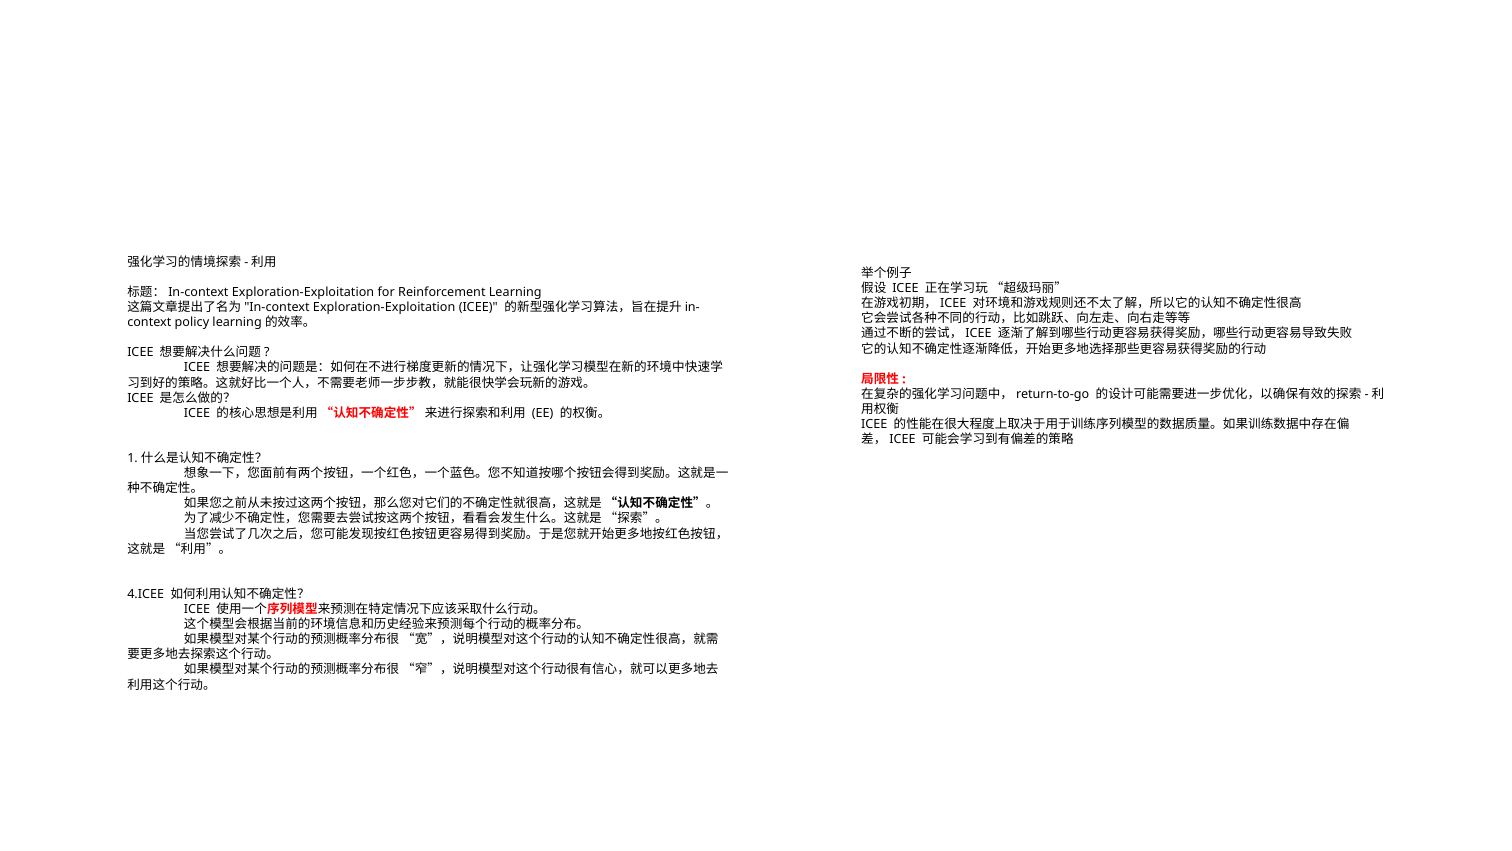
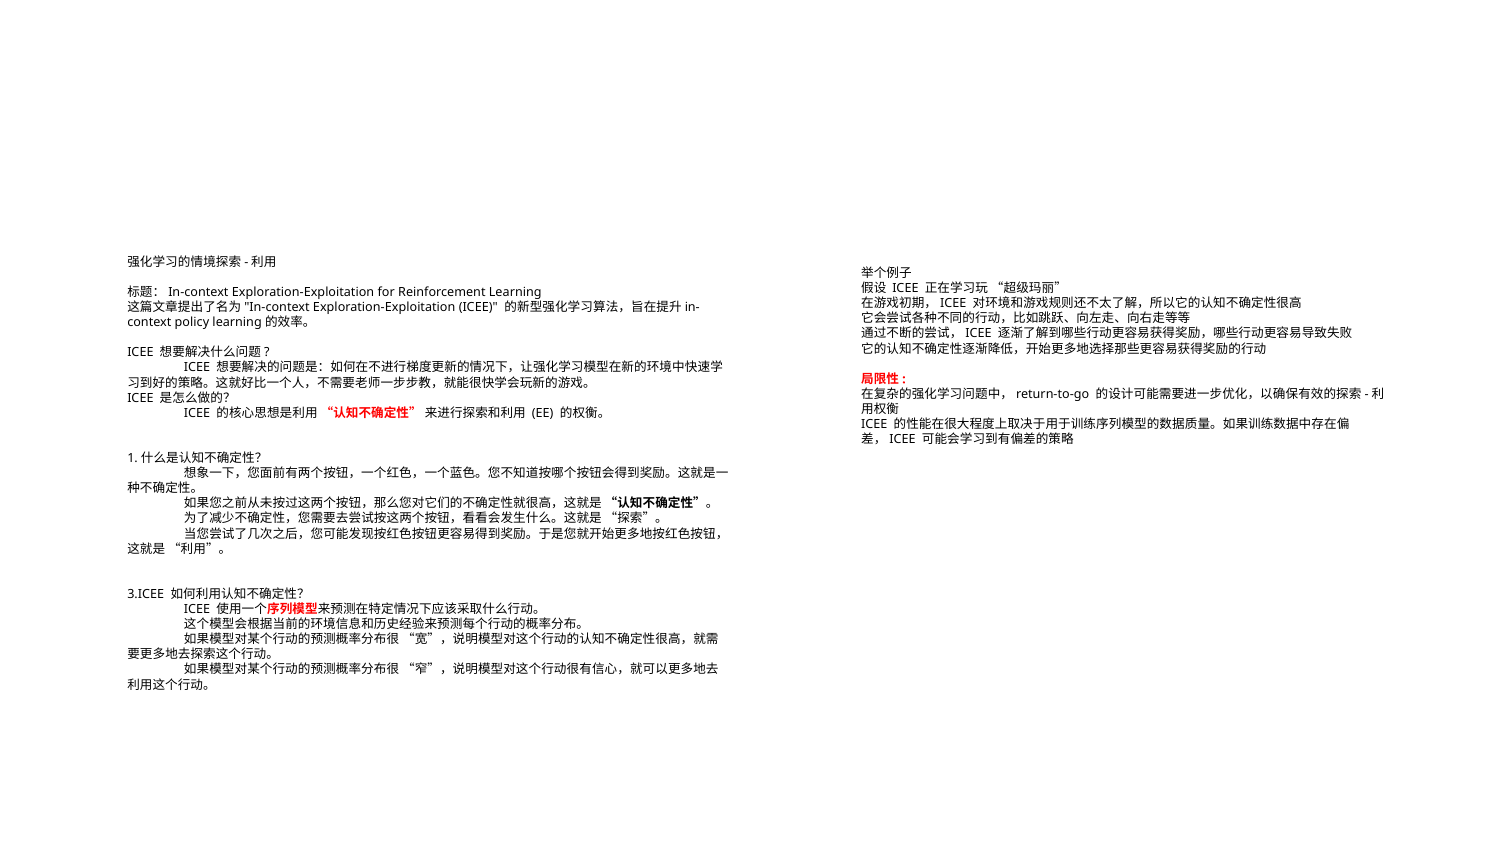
4.ICEE: 4.ICEE -> 3.ICEE (146, 594)
